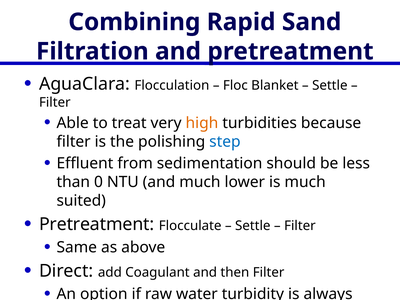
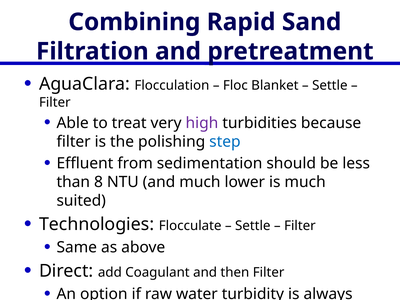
high colour: orange -> purple (202, 123)
0: 0 -> 8 (98, 182)
Pretreatment: Pretreatment -> Technologies (97, 224)
